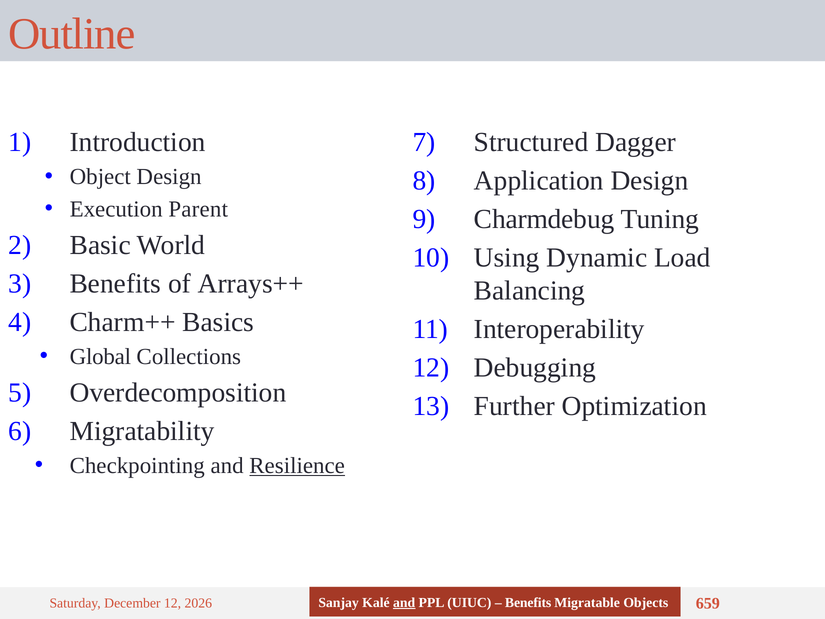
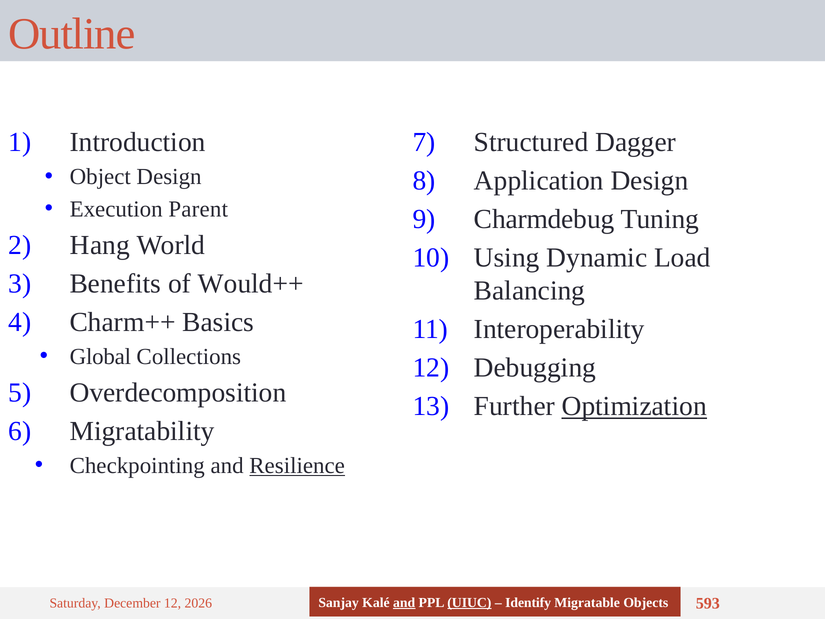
Basic: Basic -> Hang (100, 245)
Arrays++: Arrays++ -> Would++ (251, 283)
Optimization underline: none -> present (634, 406)
UIUC underline: none -> present (469, 602)
Benefits: Benefits -> Identify (528, 602)
659: 659 -> 593 (708, 603)
